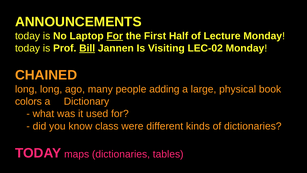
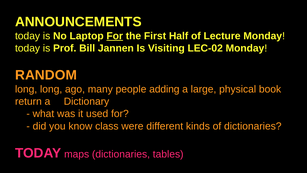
Bill underline: present -> none (87, 48)
CHAINED: CHAINED -> RANDOM (46, 75)
colors: colors -> return (28, 101)
